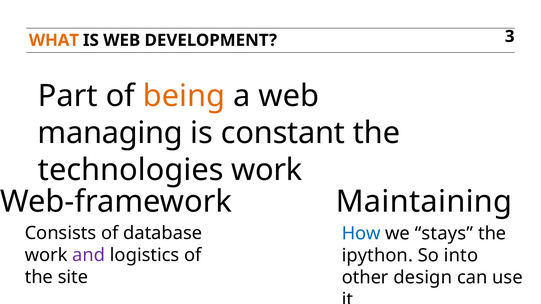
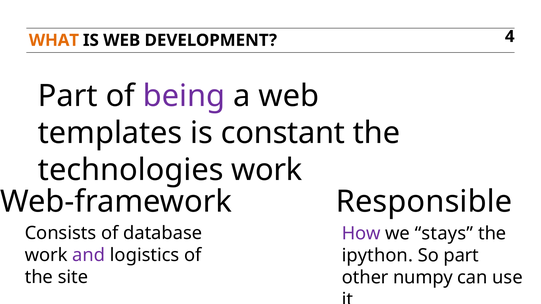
3: 3 -> 4 (510, 36)
being colour: orange -> purple (184, 96)
managing: managing -> templates (110, 133)
Maintaining: Maintaining -> Responsible (424, 202)
How colour: blue -> purple (361, 233)
So into: into -> part (461, 255)
design: design -> numpy (423, 277)
